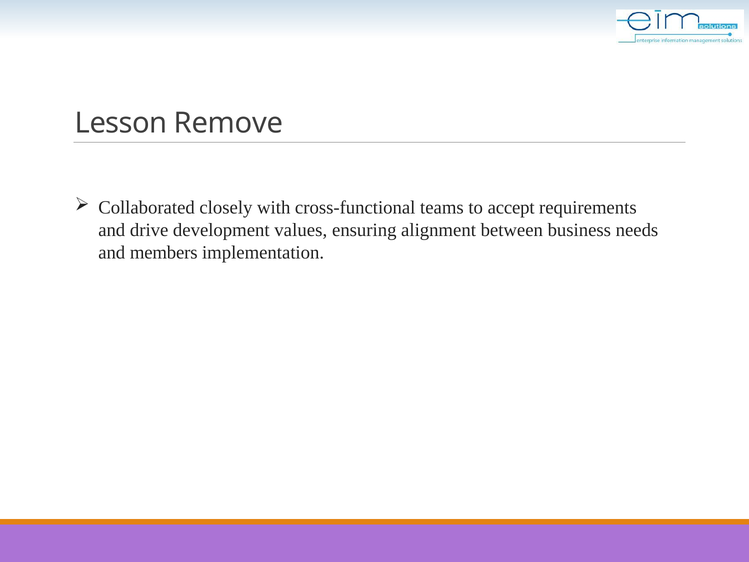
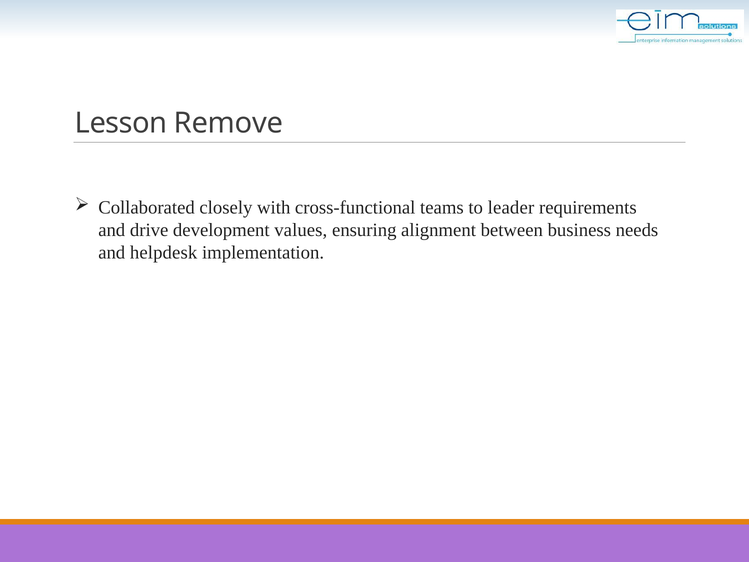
accept: accept -> leader (511, 208)
members: members -> helpdesk (164, 252)
